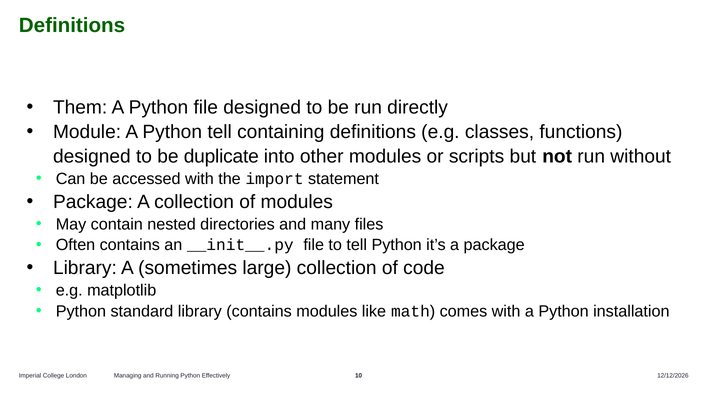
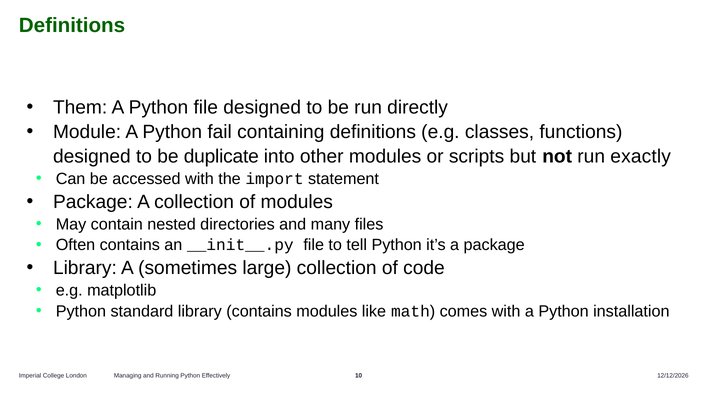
Python tell: tell -> fail (220, 132)
without: without -> exactly (641, 156)
